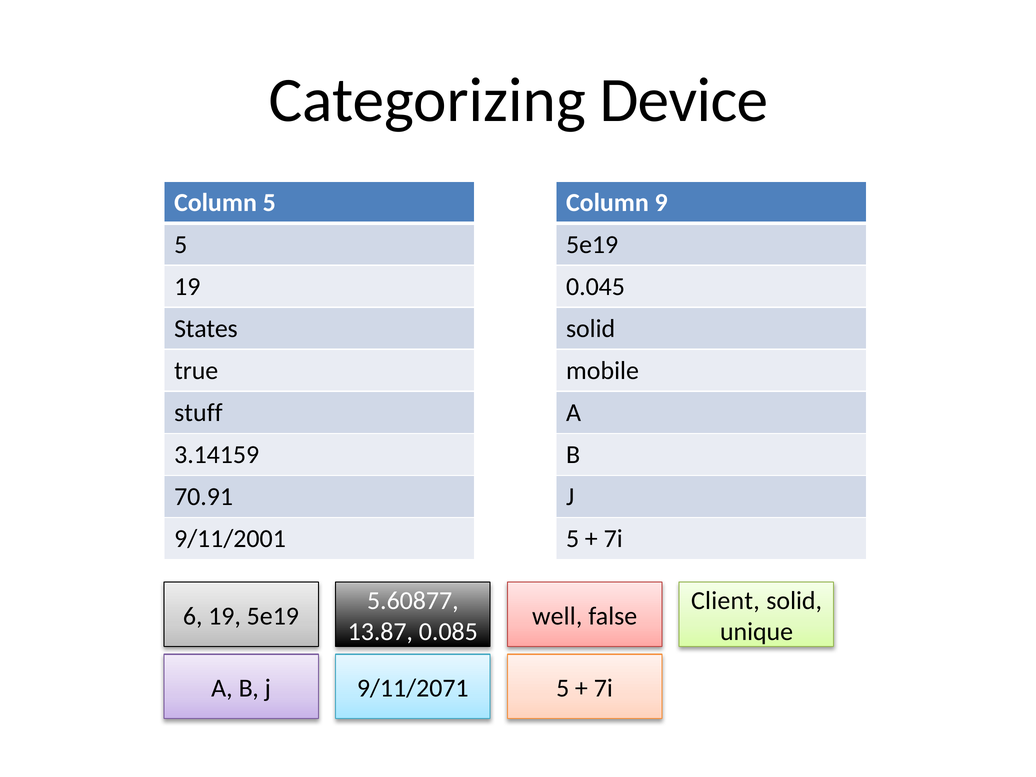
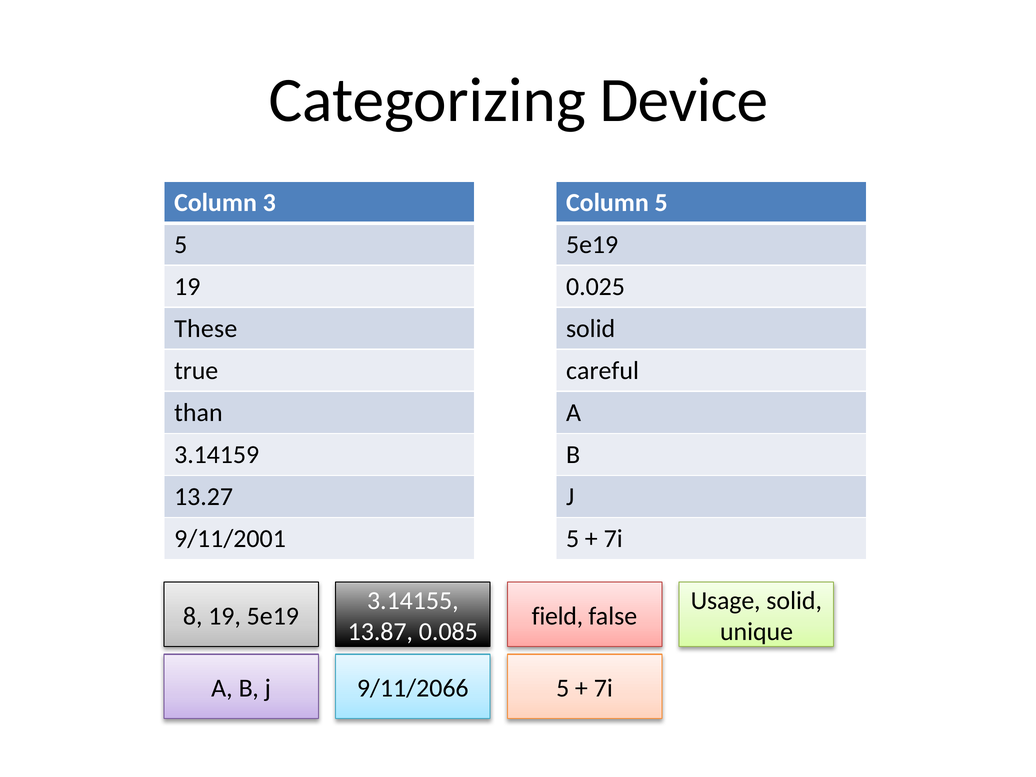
Column 5: 5 -> 3 (269, 203)
Column 9: 9 -> 5 (661, 203)
0.045: 0.045 -> 0.025 (595, 287)
States: States -> These (206, 329)
mobile: mobile -> careful (603, 371)
stuff: stuff -> than (198, 413)
70.91: 70.91 -> 13.27 (204, 497)
5.60877: 5.60877 -> 3.14155 (413, 601)
Client: Client -> Usage (726, 601)
6: 6 -> 8 (193, 616)
well: well -> field (557, 616)
9/11/2071: 9/11/2071 -> 9/11/2066 (413, 688)
